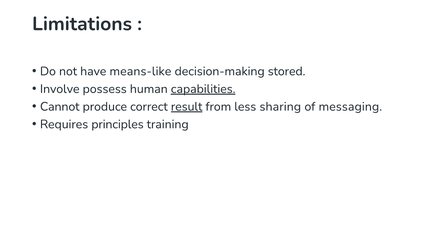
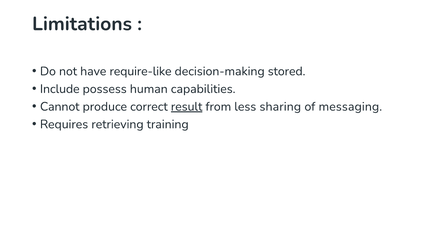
means-like: means-like -> require-like (141, 71)
Involve: Involve -> Include (60, 89)
capabilities underline: present -> none (203, 89)
principles: principles -> retrieving (117, 124)
